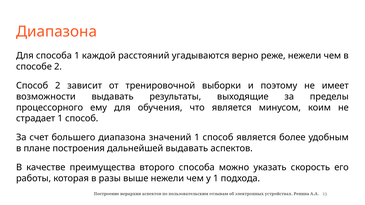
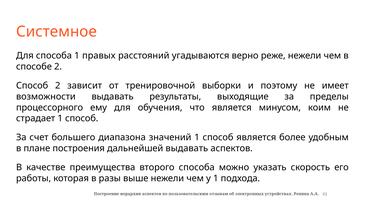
Диапазона: Диапазона -> Системное (57, 32)
каждой: каждой -> правых (99, 56)
